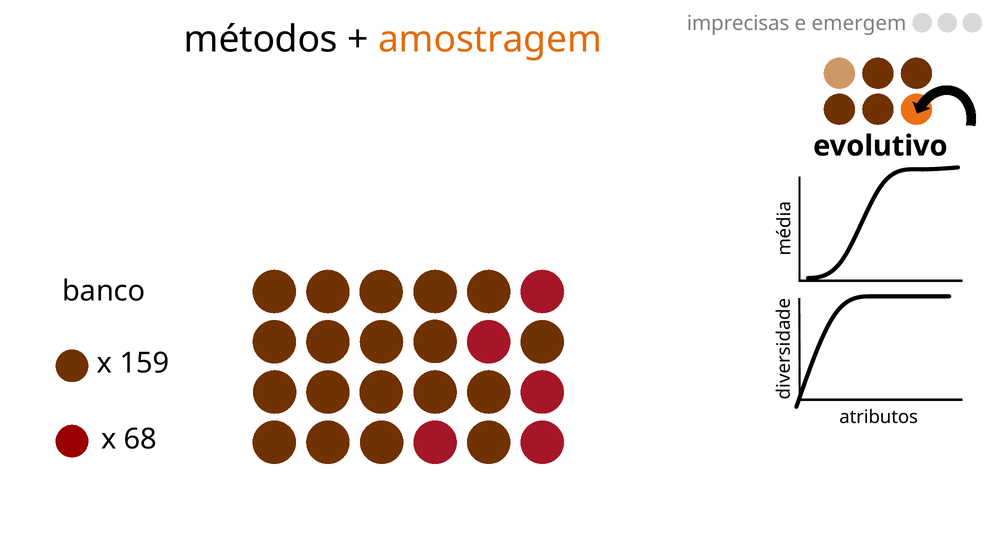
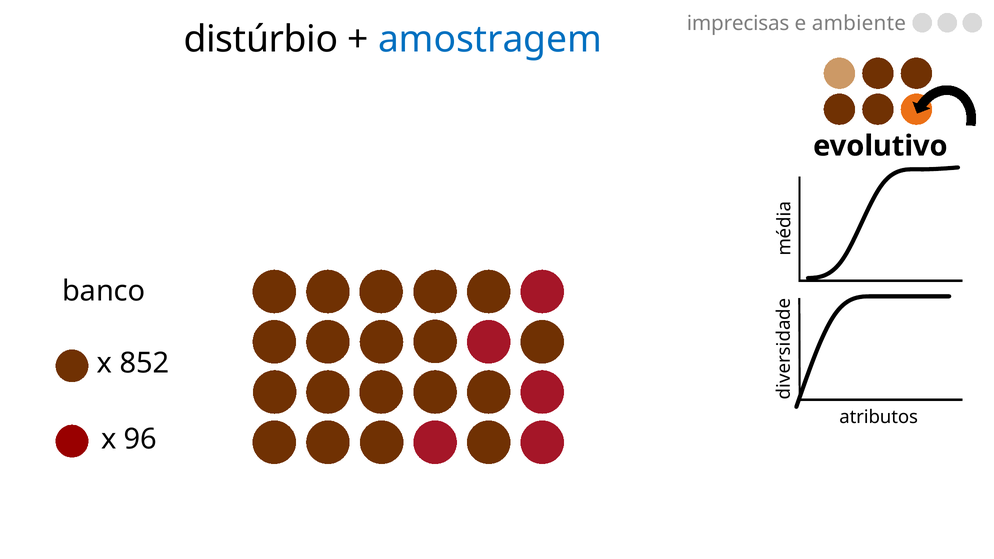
emergem: emergem -> ambiente (859, 23)
métodos: métodos -> distúrbio (261, 39)
amostragem colour: orange -> blue (490, 39)
159: 159 -> 852 (145, 363)
68: 68 -> 96 (140, 439)
